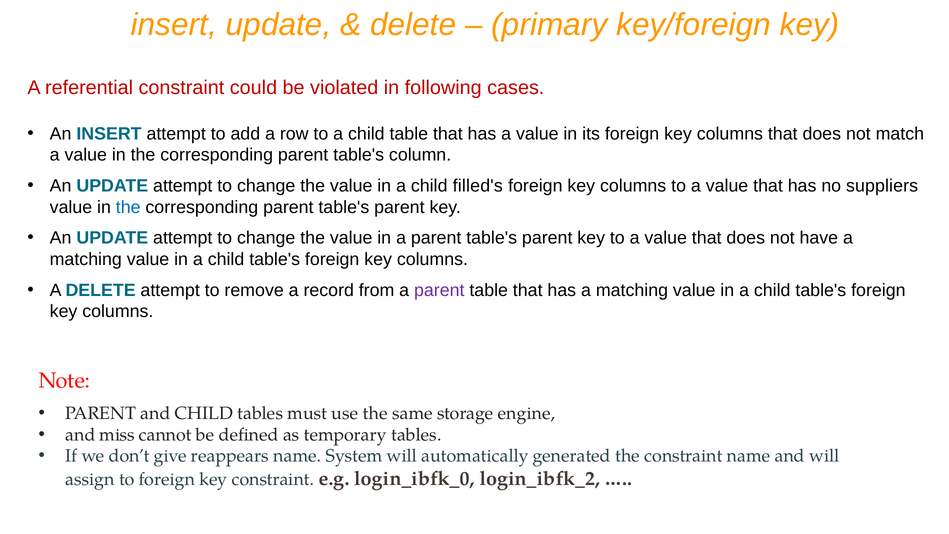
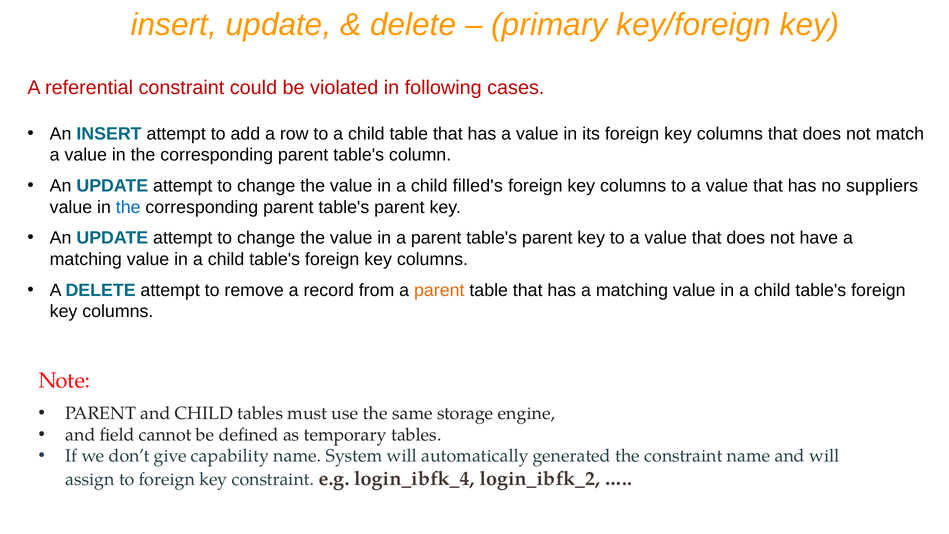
parent colour: purple -> orange (439, 290)
miss: miss -> field (117, 434)
reappears: reappears -> capability (230, 456)
login_ibfk_0: login_ibfk_0 -> login_ibfk_4 (415, 479)
